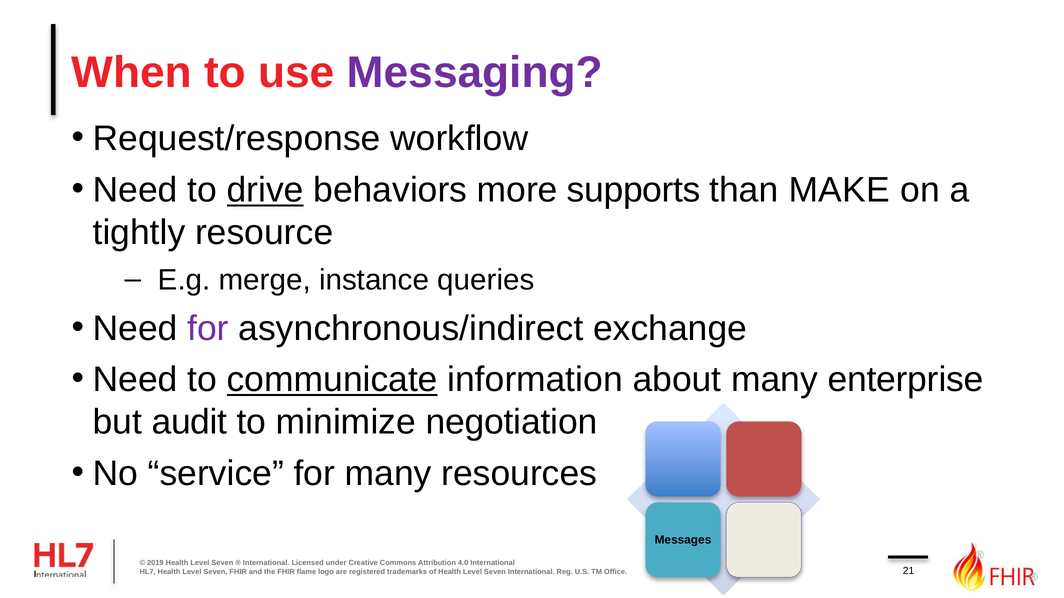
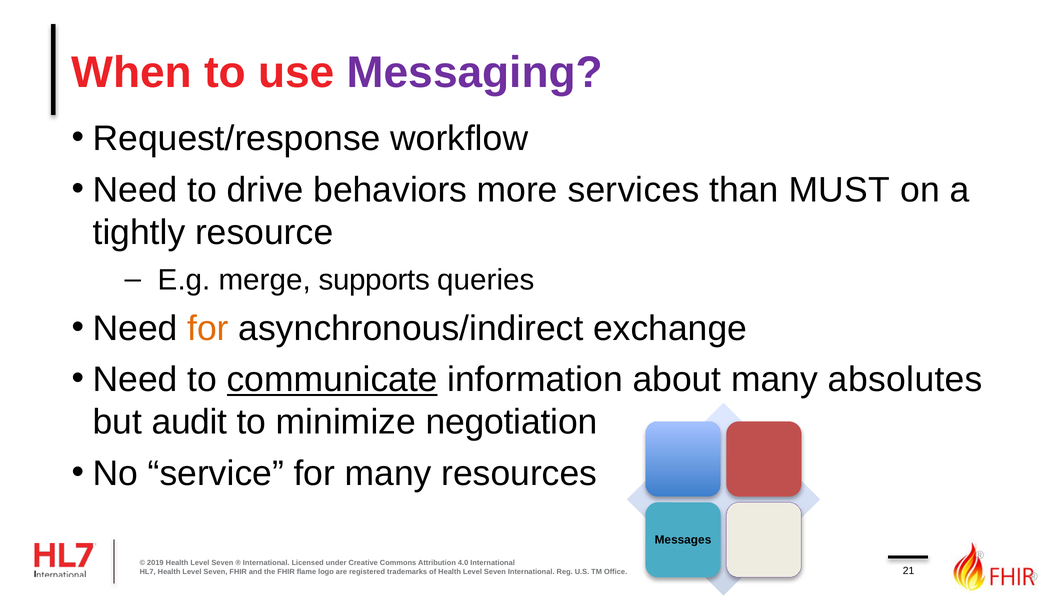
drive underline: present -> none (265, 190)
supports: supports -> services (633, 190)
MAKE: MAKE -> MUST (839, 190)
instance: instance -> supports (374, 280)
for colour: purple -> orange (208, 329)
enterprise: enterprise -> absolutes (905, 380)
